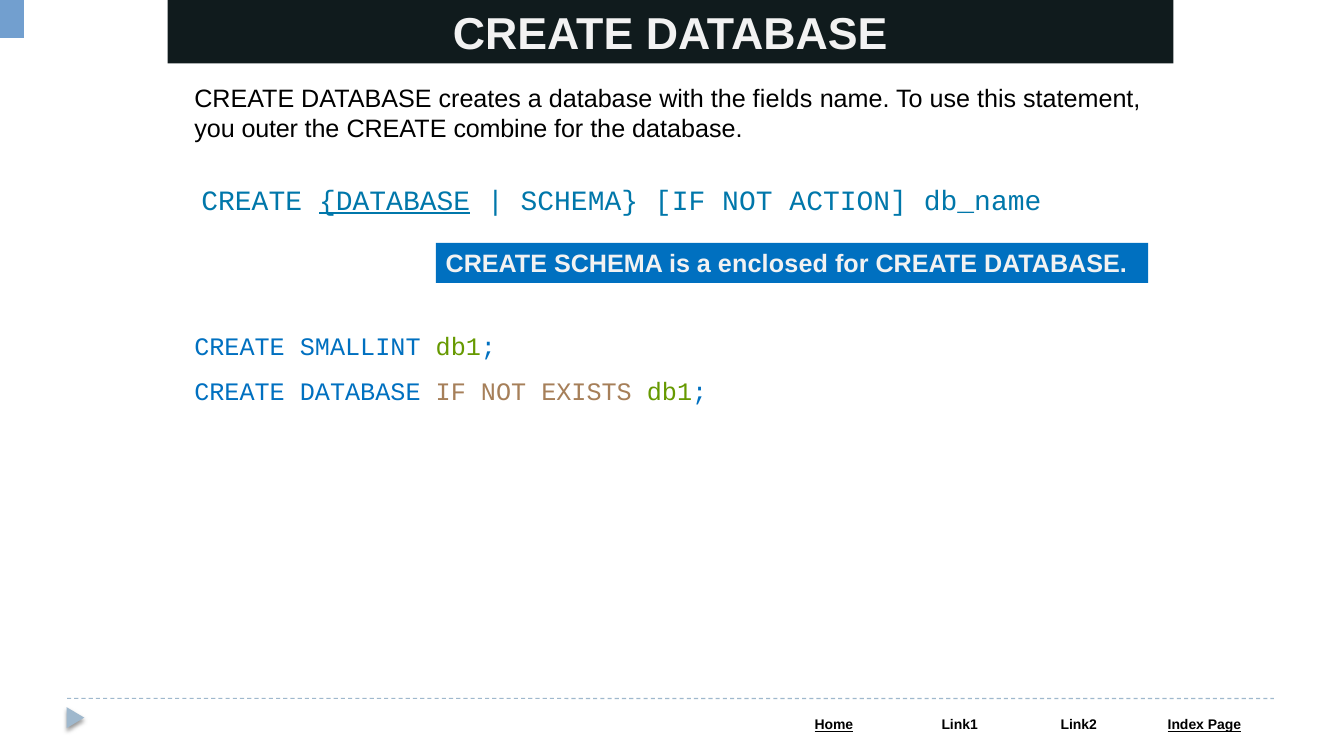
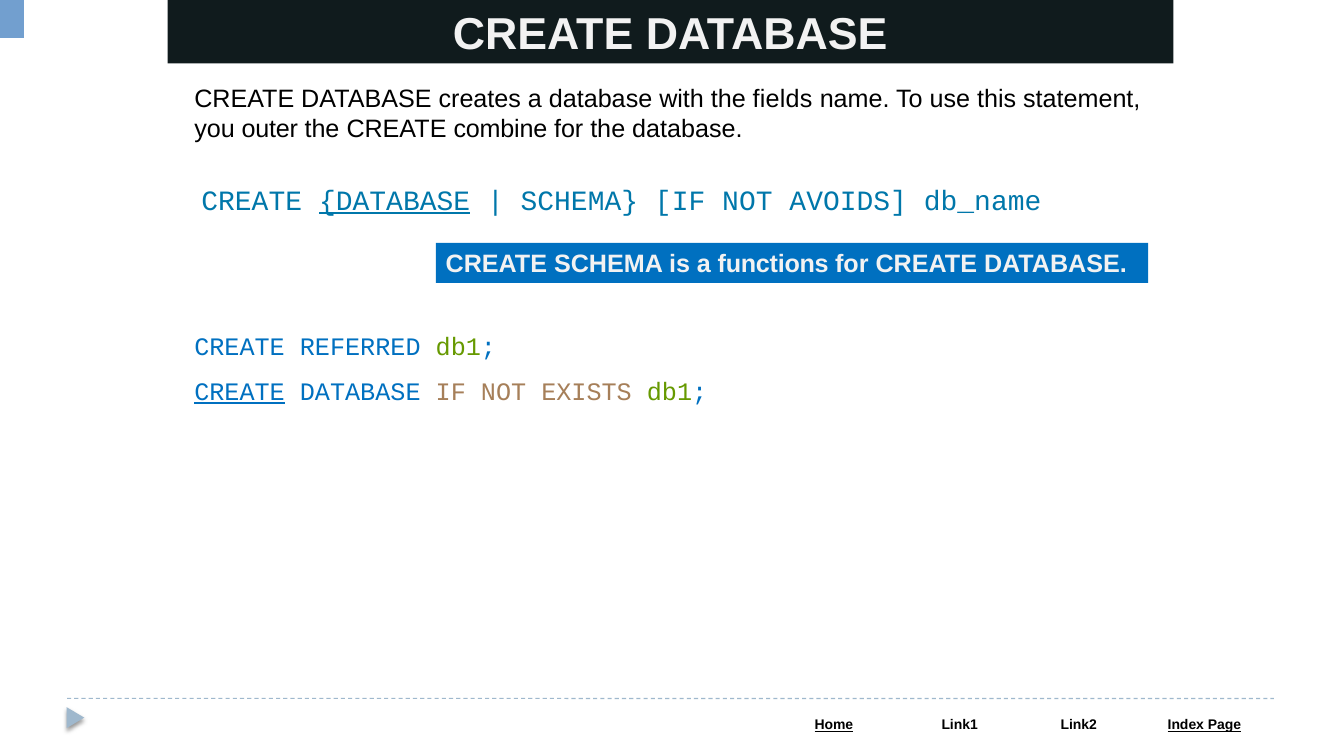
ACTION: ACTION -> AVOIDS (848, 201)
enclosed: enclosed -> functions (773, 265)
SMALLINT: SMALLINT -> REFERRED (360, 347)
CREATE underline: none -> present (240, 392)
